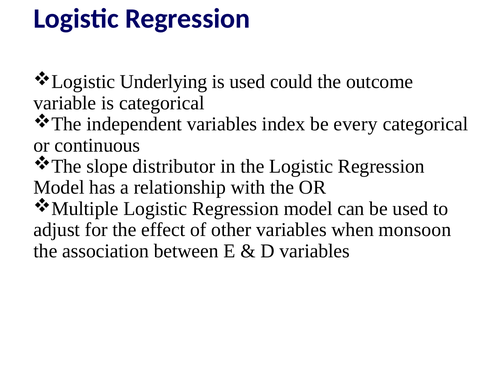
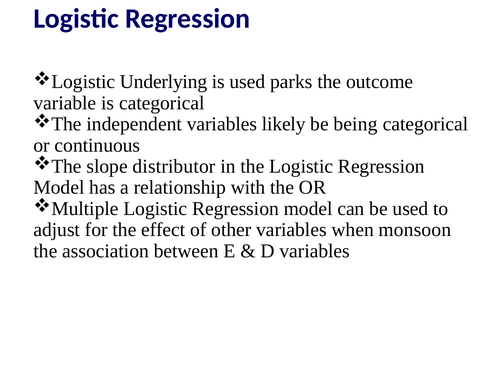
could: could -> parks (291, 82)
index: index -> likely (284, 124)
every: every -> being (356, 124)
